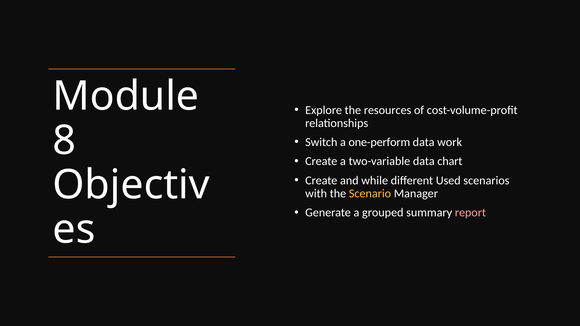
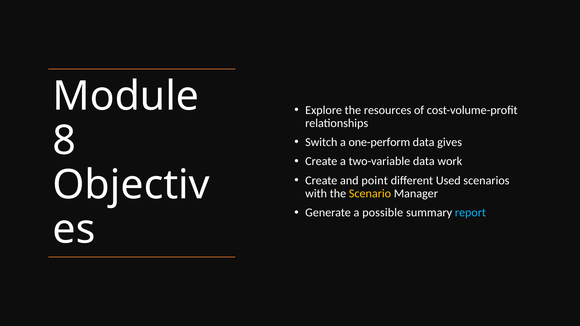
work: work -> gives (450, 142)
chart: chart -> work (450, 161)
while: while -> point (375, 181)
grouped: grouped -> possible (383, 213)
report colour: pink -> light blue (470, 213)
